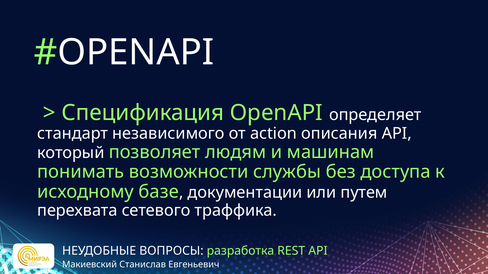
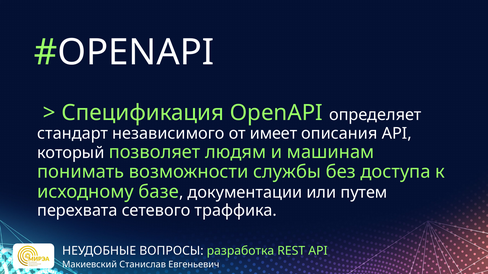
action: action -> имеет (274, 134)
